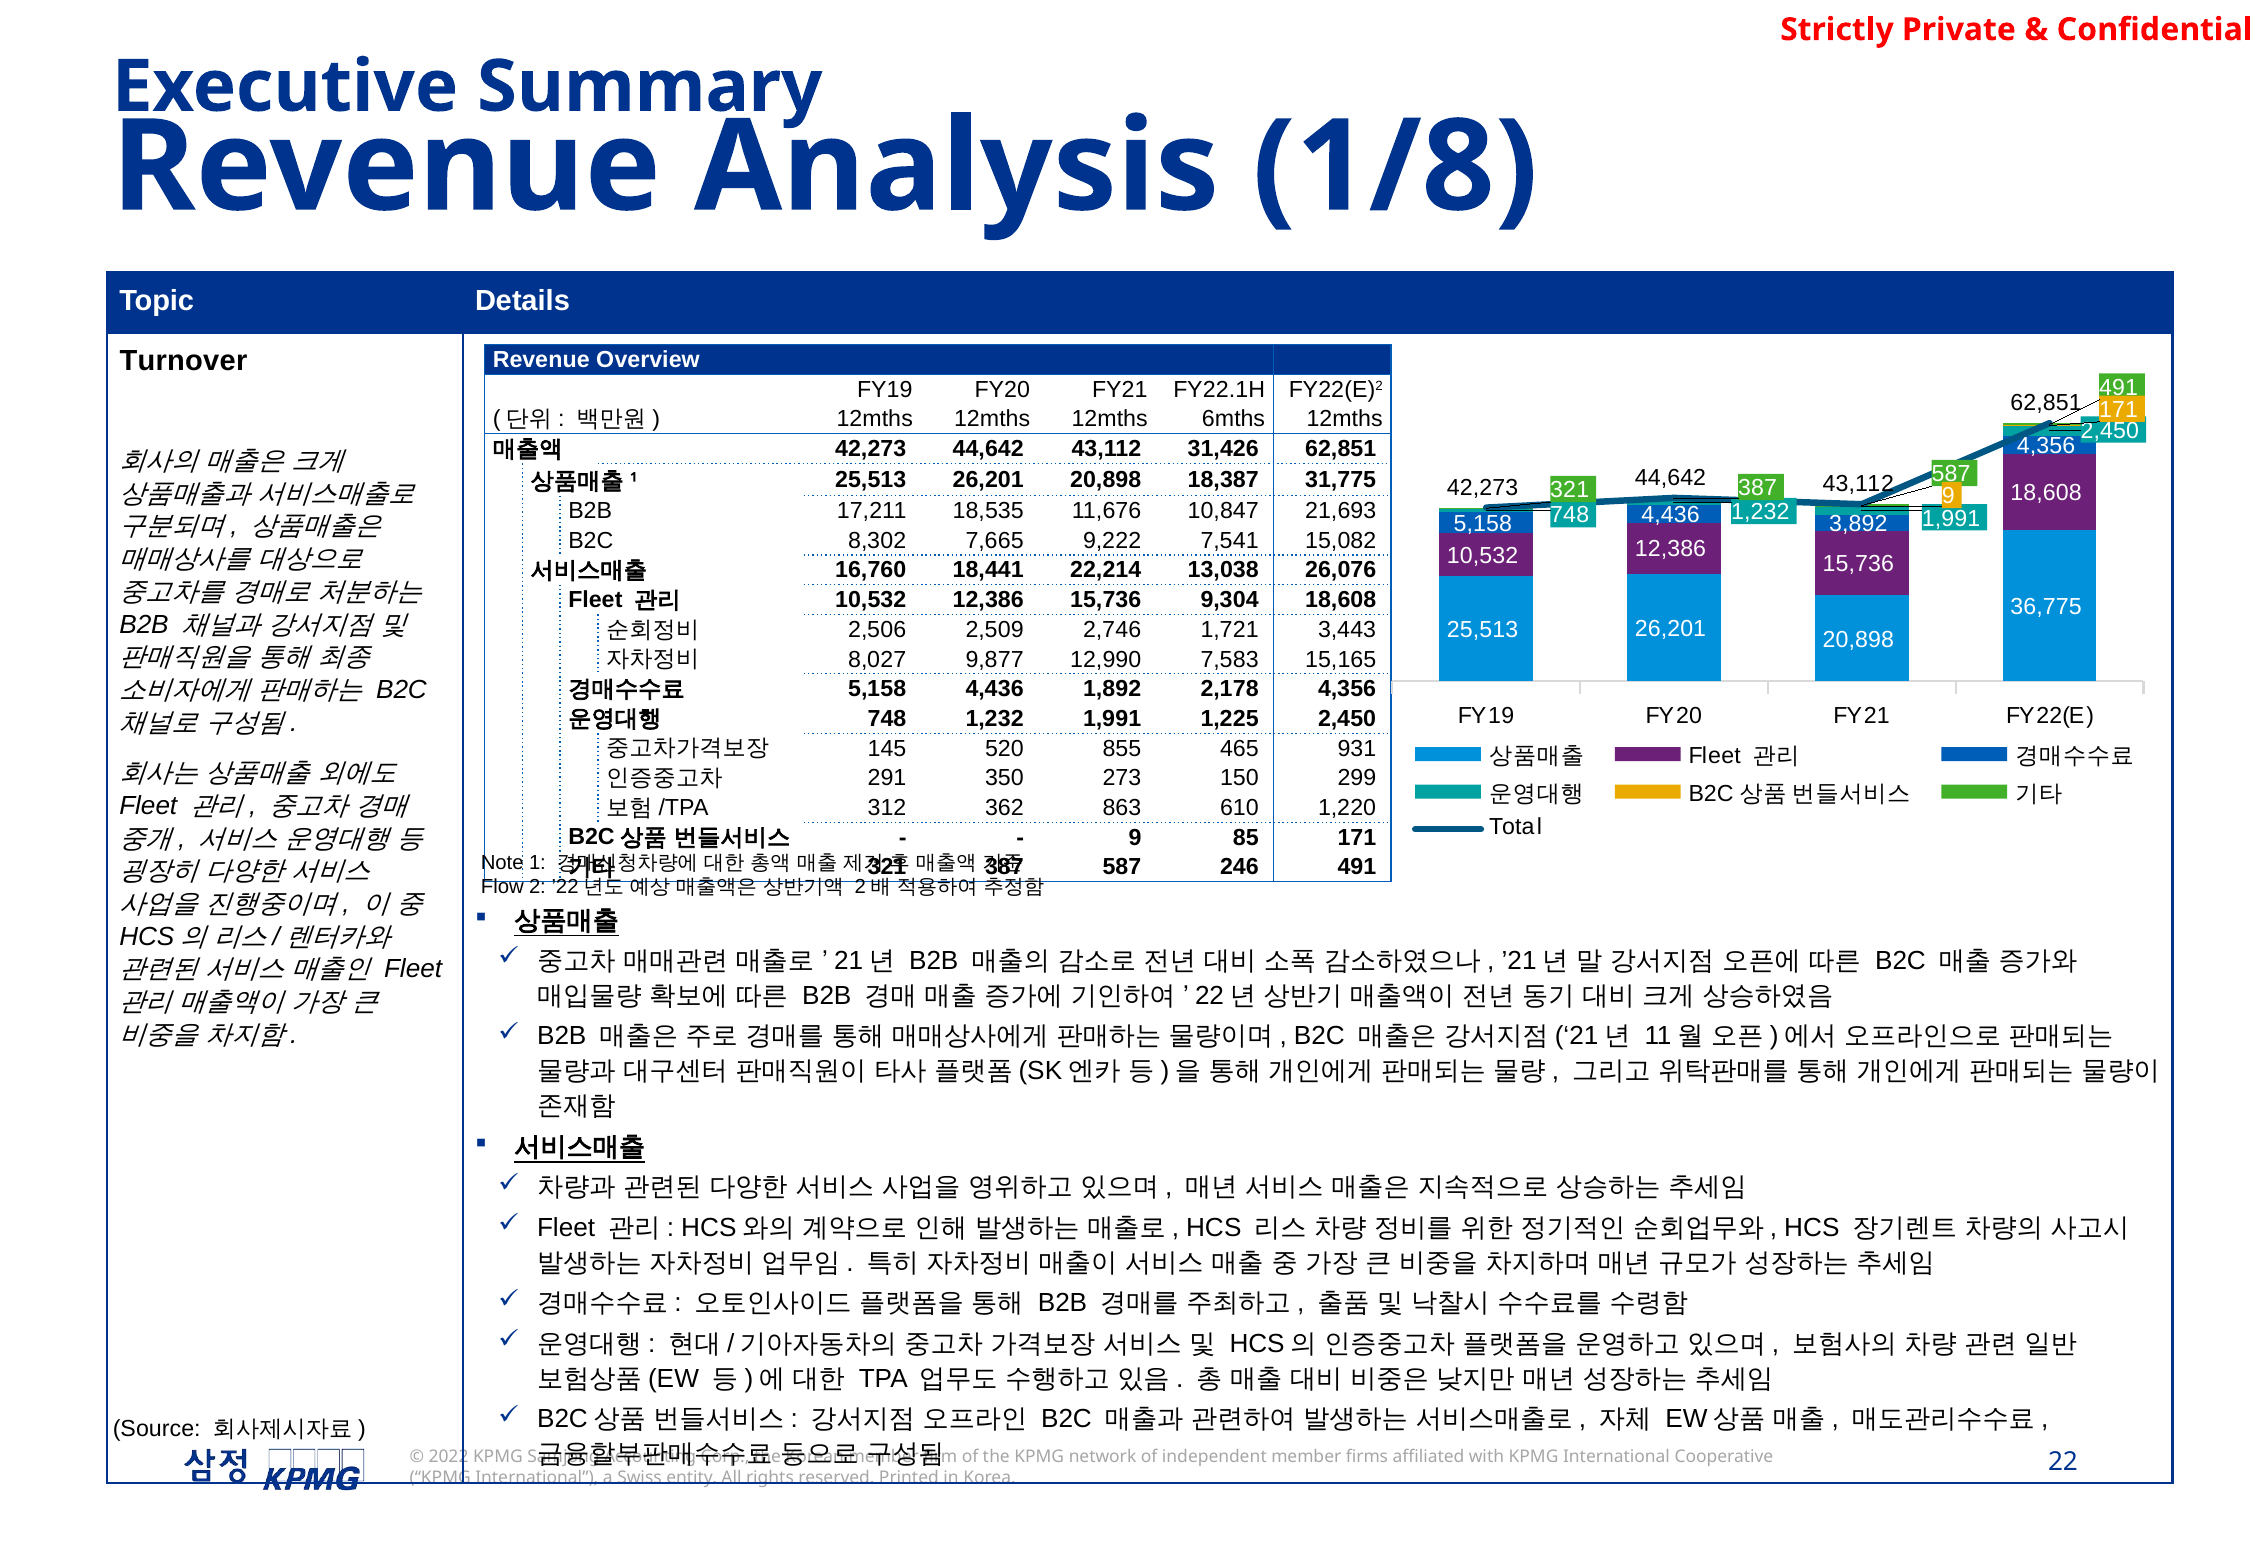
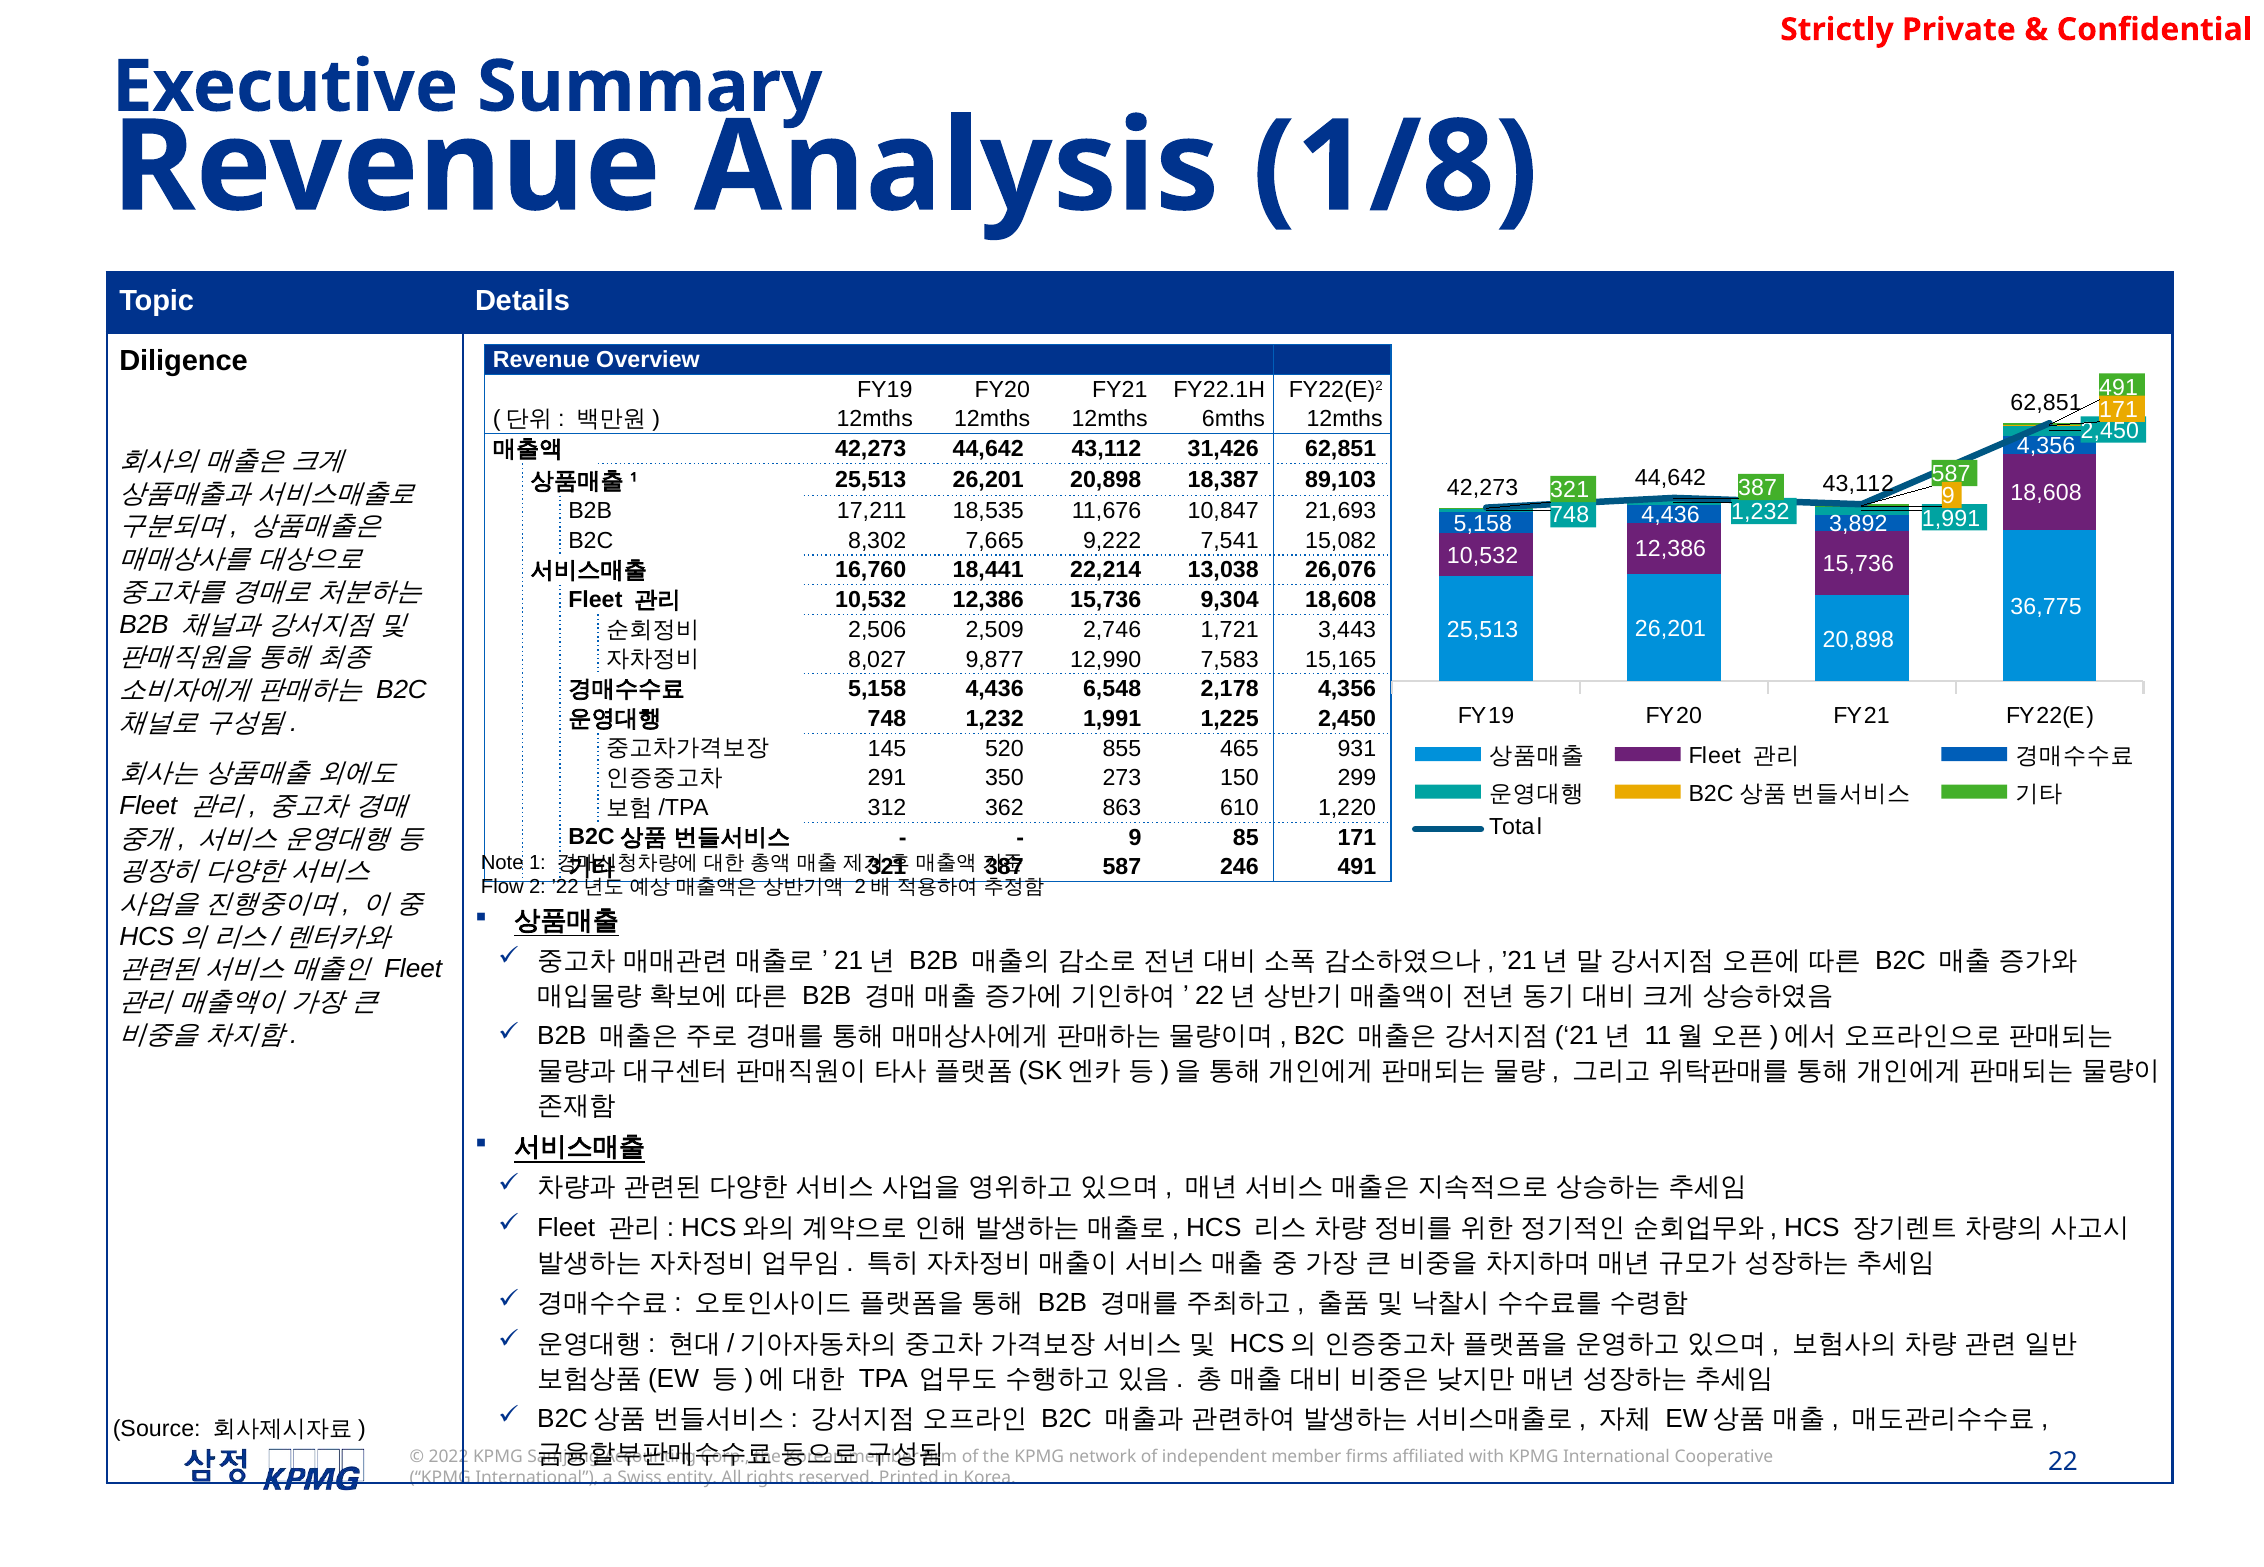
Turnover: Turnover -> Diligence (184, 361)
31,775: 31,775 -> 89,103 (1341, 480)
1,892: 1,892 -> 6,548 (1112, 689)
